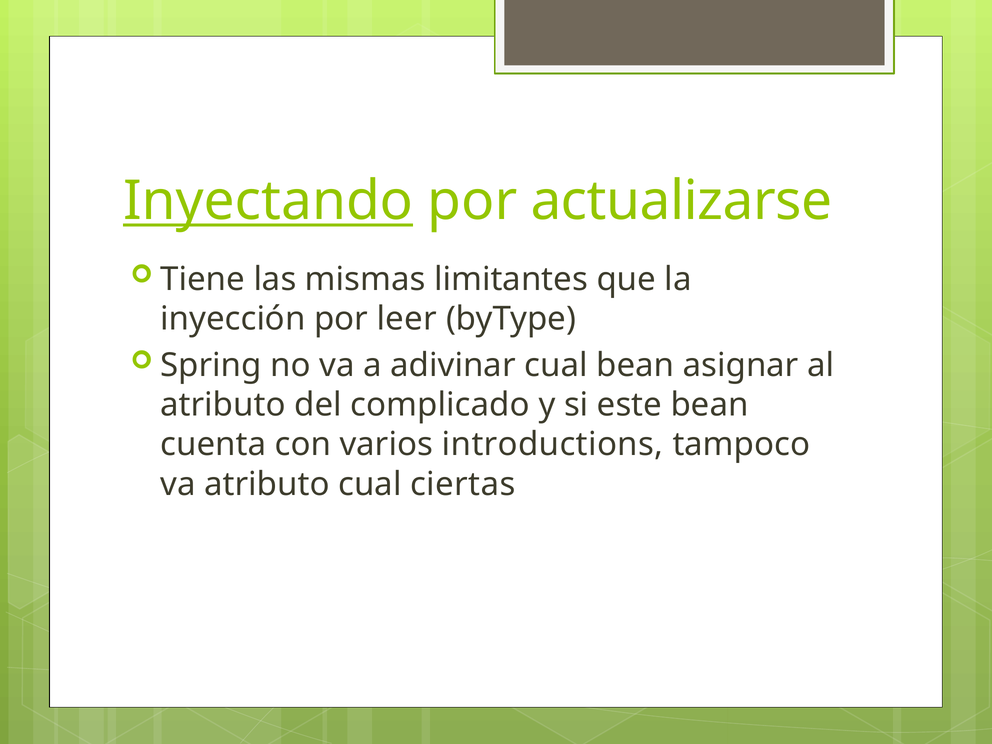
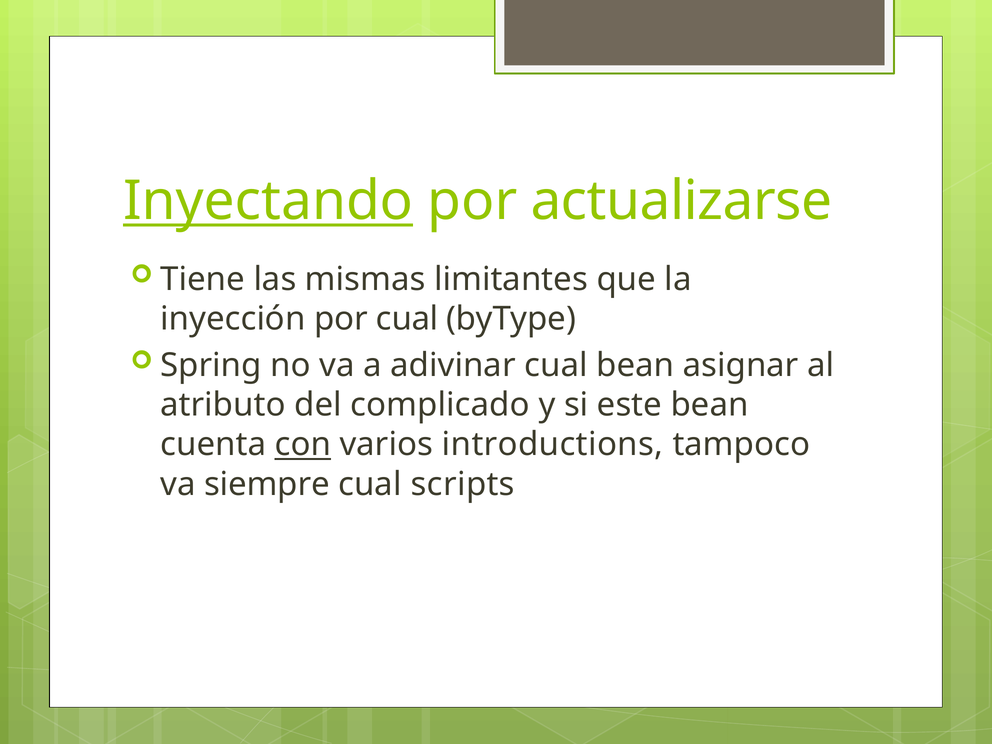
por leer: leer -> cual (407, 319)
con underline: none -> present (303, 445)
va atributo: atributo -> siempre (267, 484)
ciertas: ciertas -> scripts (463, 484)
